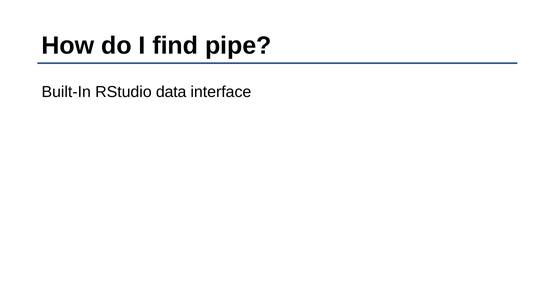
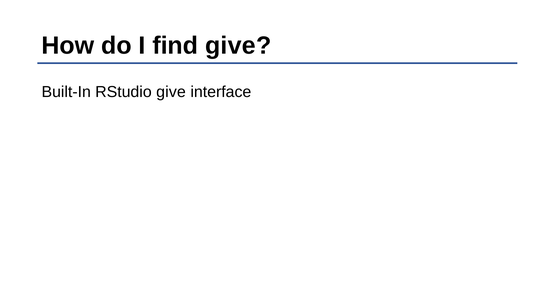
find pipe: pipe -> give (238, 46)
RStudio data: data -> give (171, 92)
